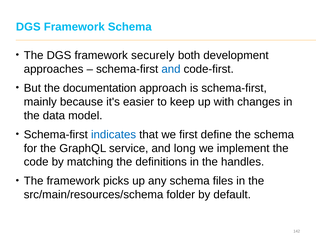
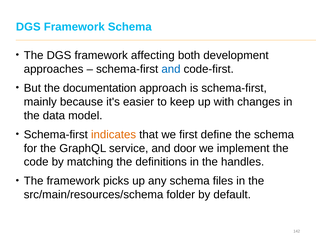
securely: securely -> affecting (153, 55)
indicates colour: blue -> orange (114, 135)
long: long -> door (185, 148)
